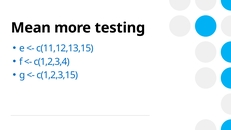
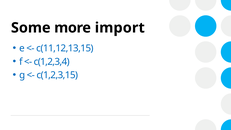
Mean: Mean -> Some (31, 28)
testing: testing -> import (120, 28)
